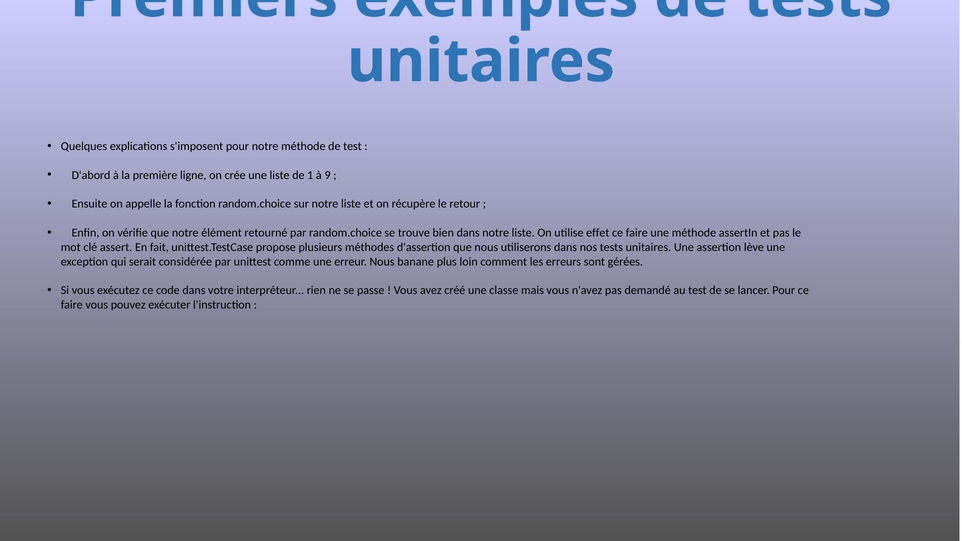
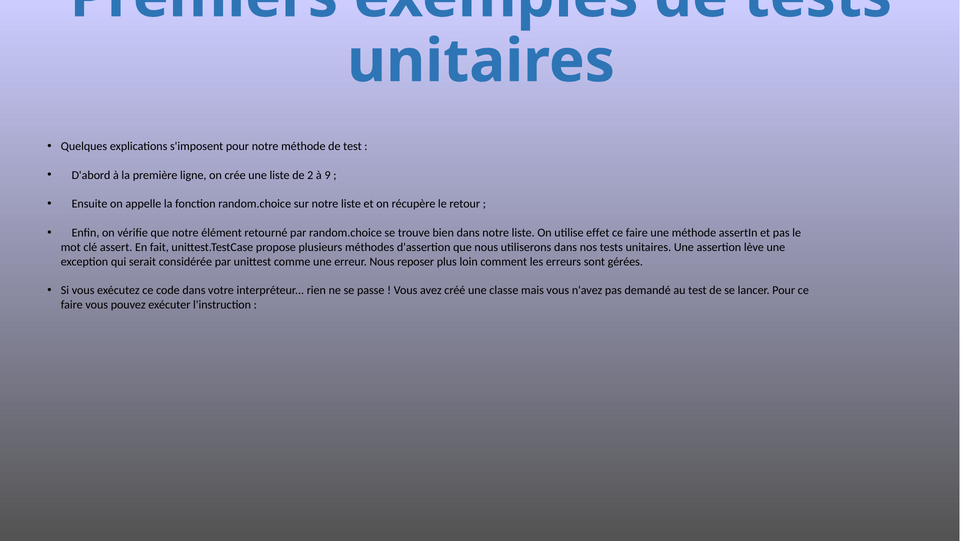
1: 1 -> 2 (310, 175)
banane: banane -> reposer (416, 262)
